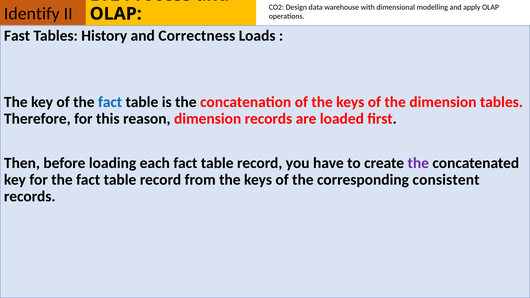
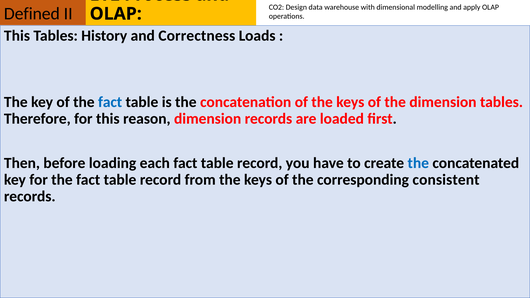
Identify: Identify -> Defined (32, 14)
Fast: Fast -> This (17, 36)
the colour: purple -> blue (418, 163)
